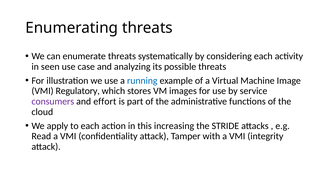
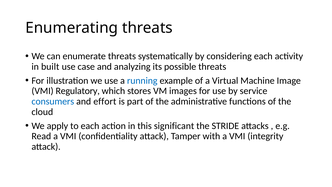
seen: seen -> built (50, 67)
consumers colour: purple -> blue (53, 101)
increasing: increasing -> significant (174, 126)
